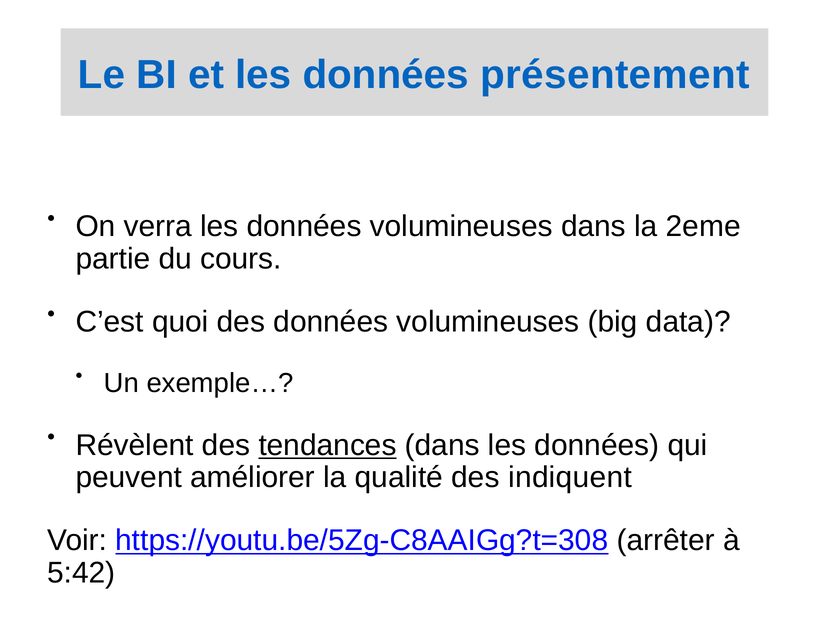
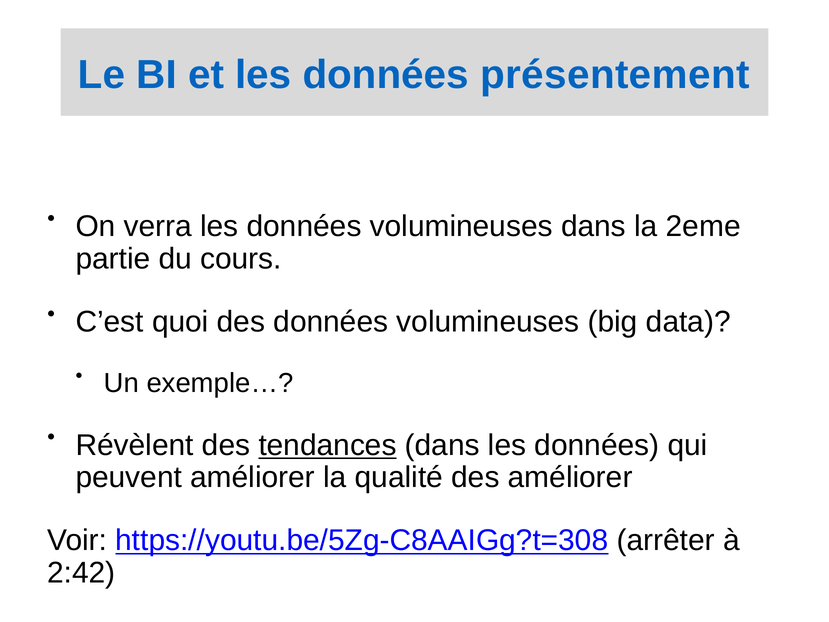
des indiquent: indiquent -> améliorer (570, 477)
5:42: 5:42 -> 2:42 (81, 573)
